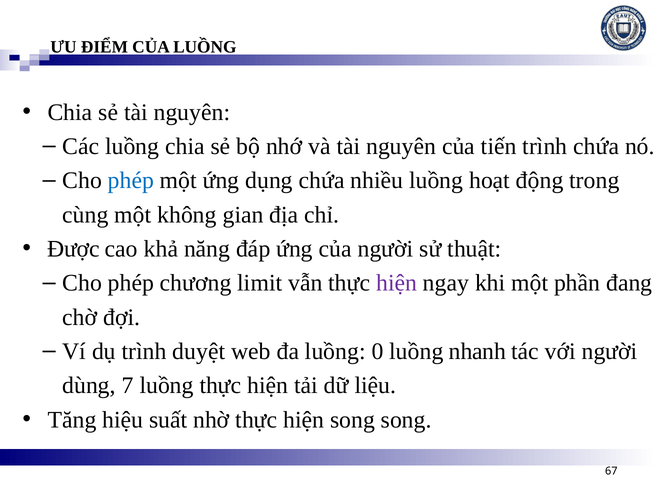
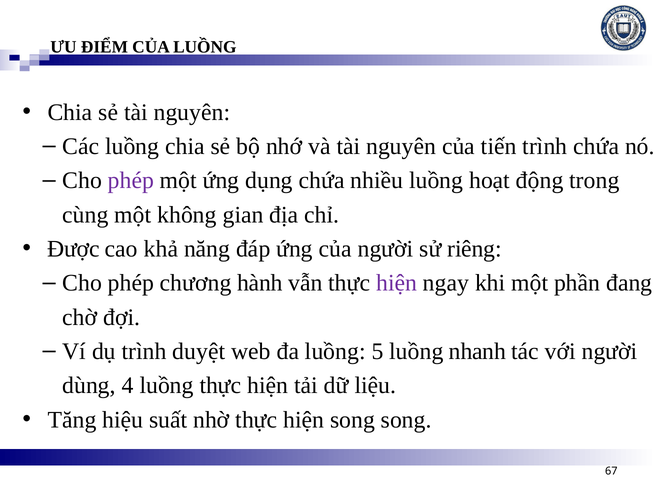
phép colour: blue -> purple (131, 181)
thuật: thuật -> riêng (475, 249)
limit: limit -> hành (260, 283)
0: 0 -> 5 (378, 351)
7: 7 -> 4 (128, 385)
